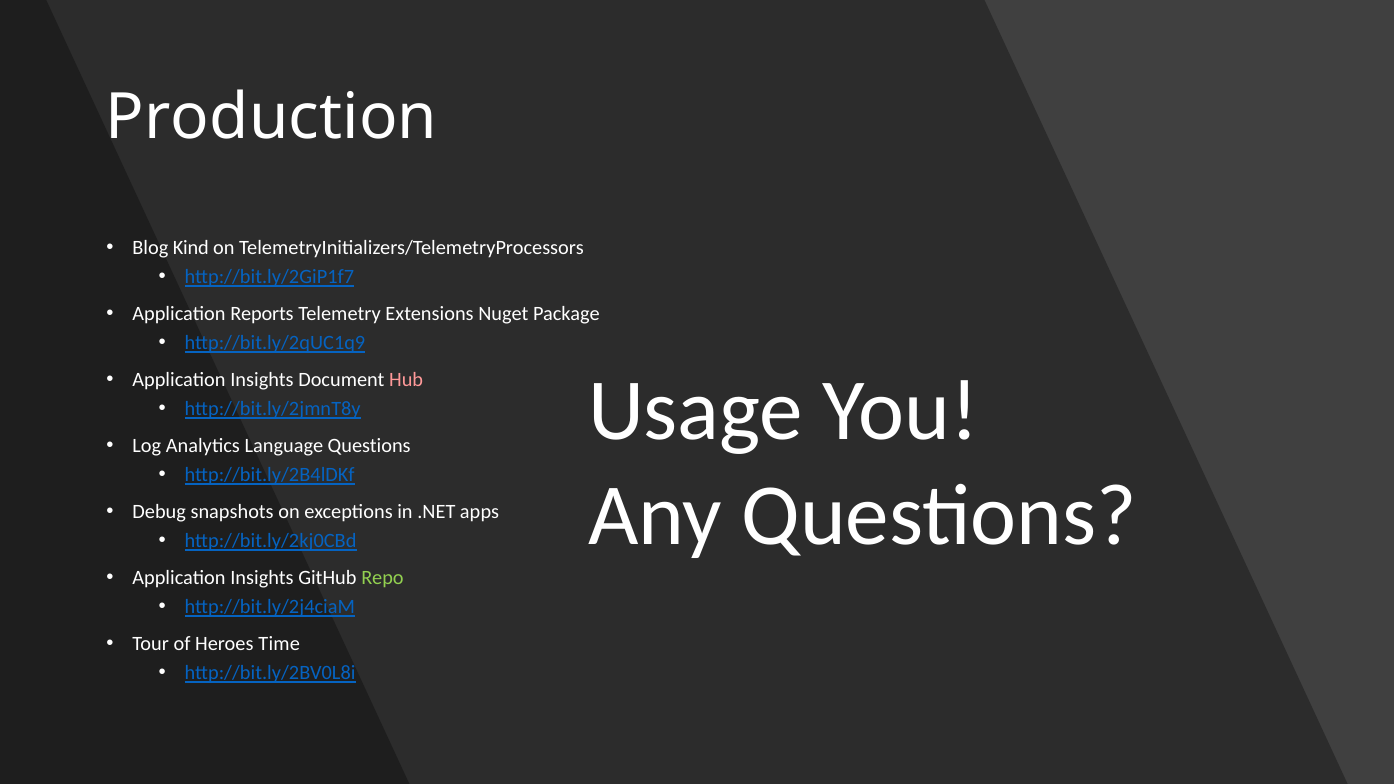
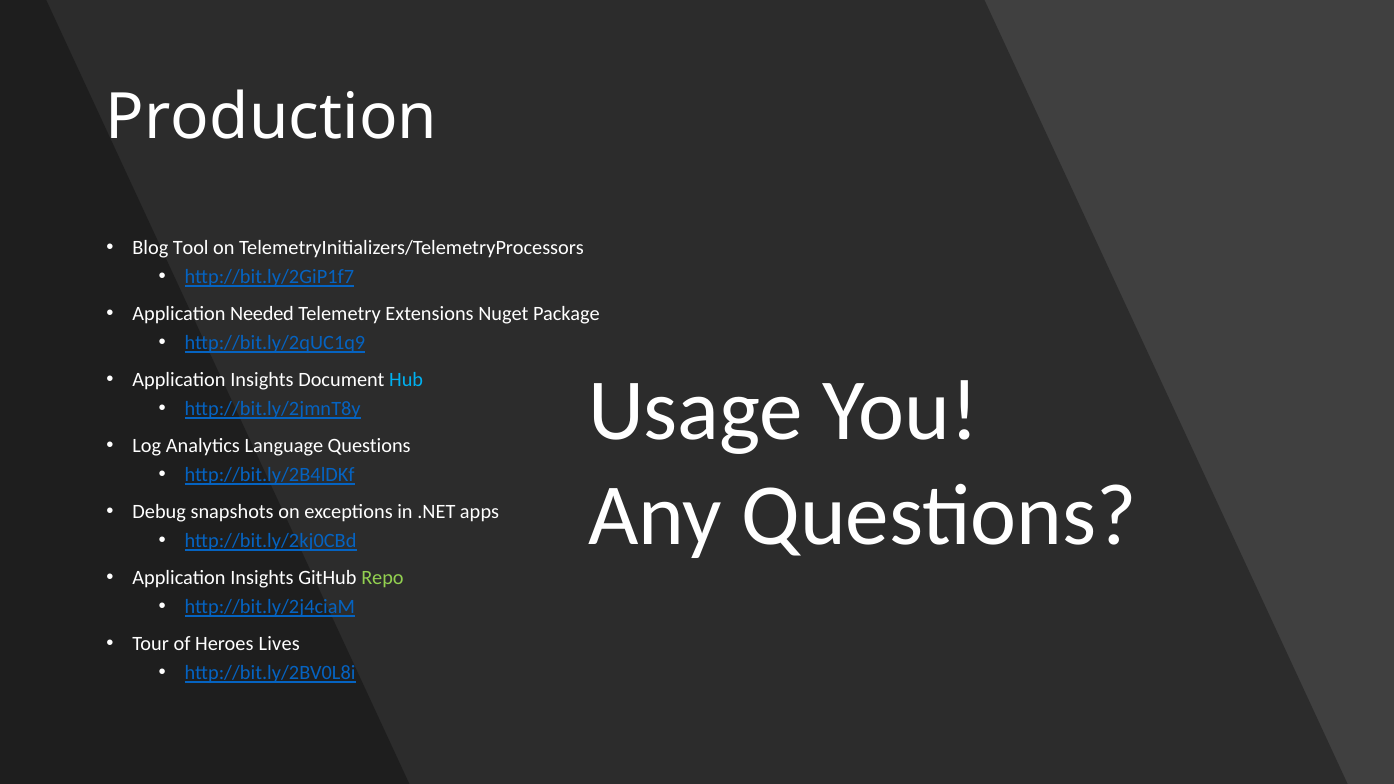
Kind: Kind -> Tool (191, 247)
Reports: Reports -> Needed (262, 313)
Hub colour: pink -> light blue (406, 379)
Time: Time -> Lives (279, 643)
